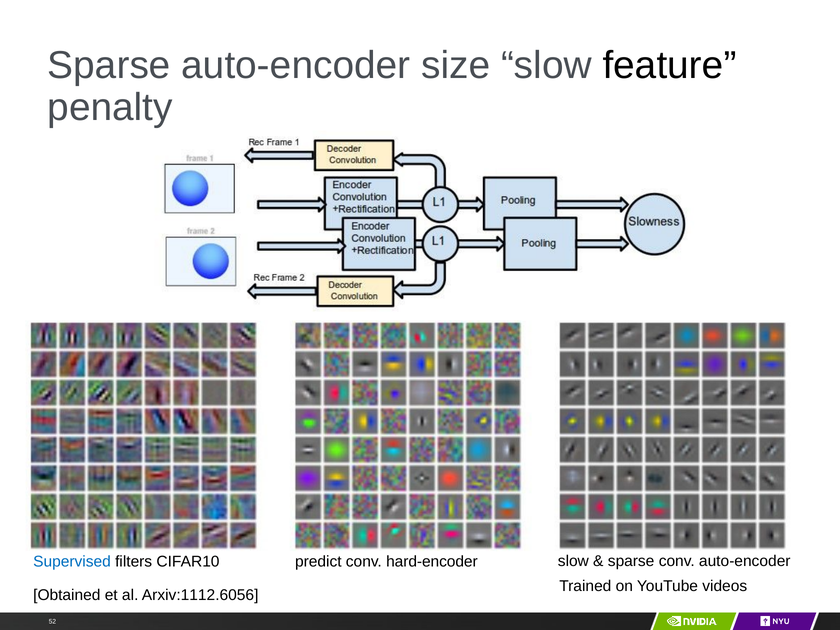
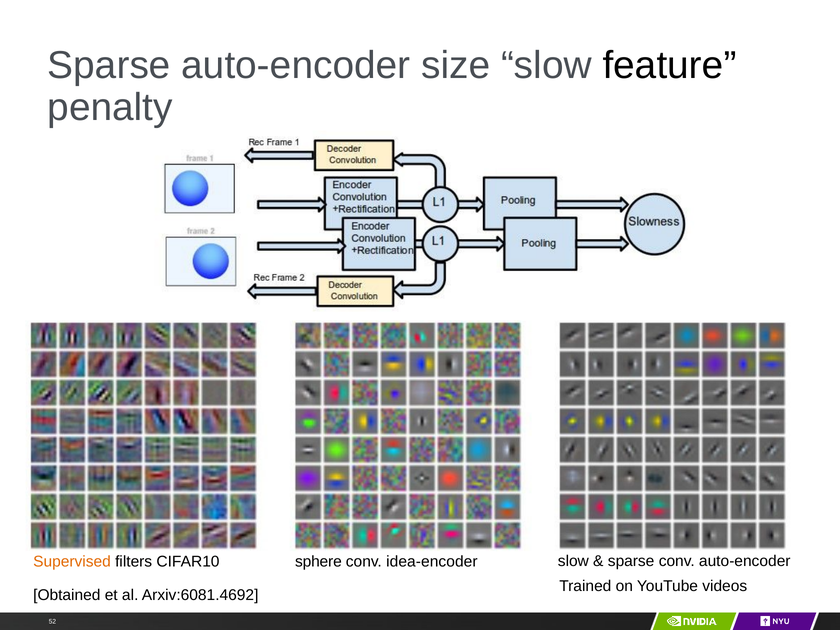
Supervised colour: blue -> orange (72, 561)
predict: predict -> sphere (318, 561)
hard-encoder: hard-encoder -> idea-encoder (432, 561)
Arxiv:1112.6056: Arxiv:1112.6056 -> Arxiv:6081.4692 (200, 595)
